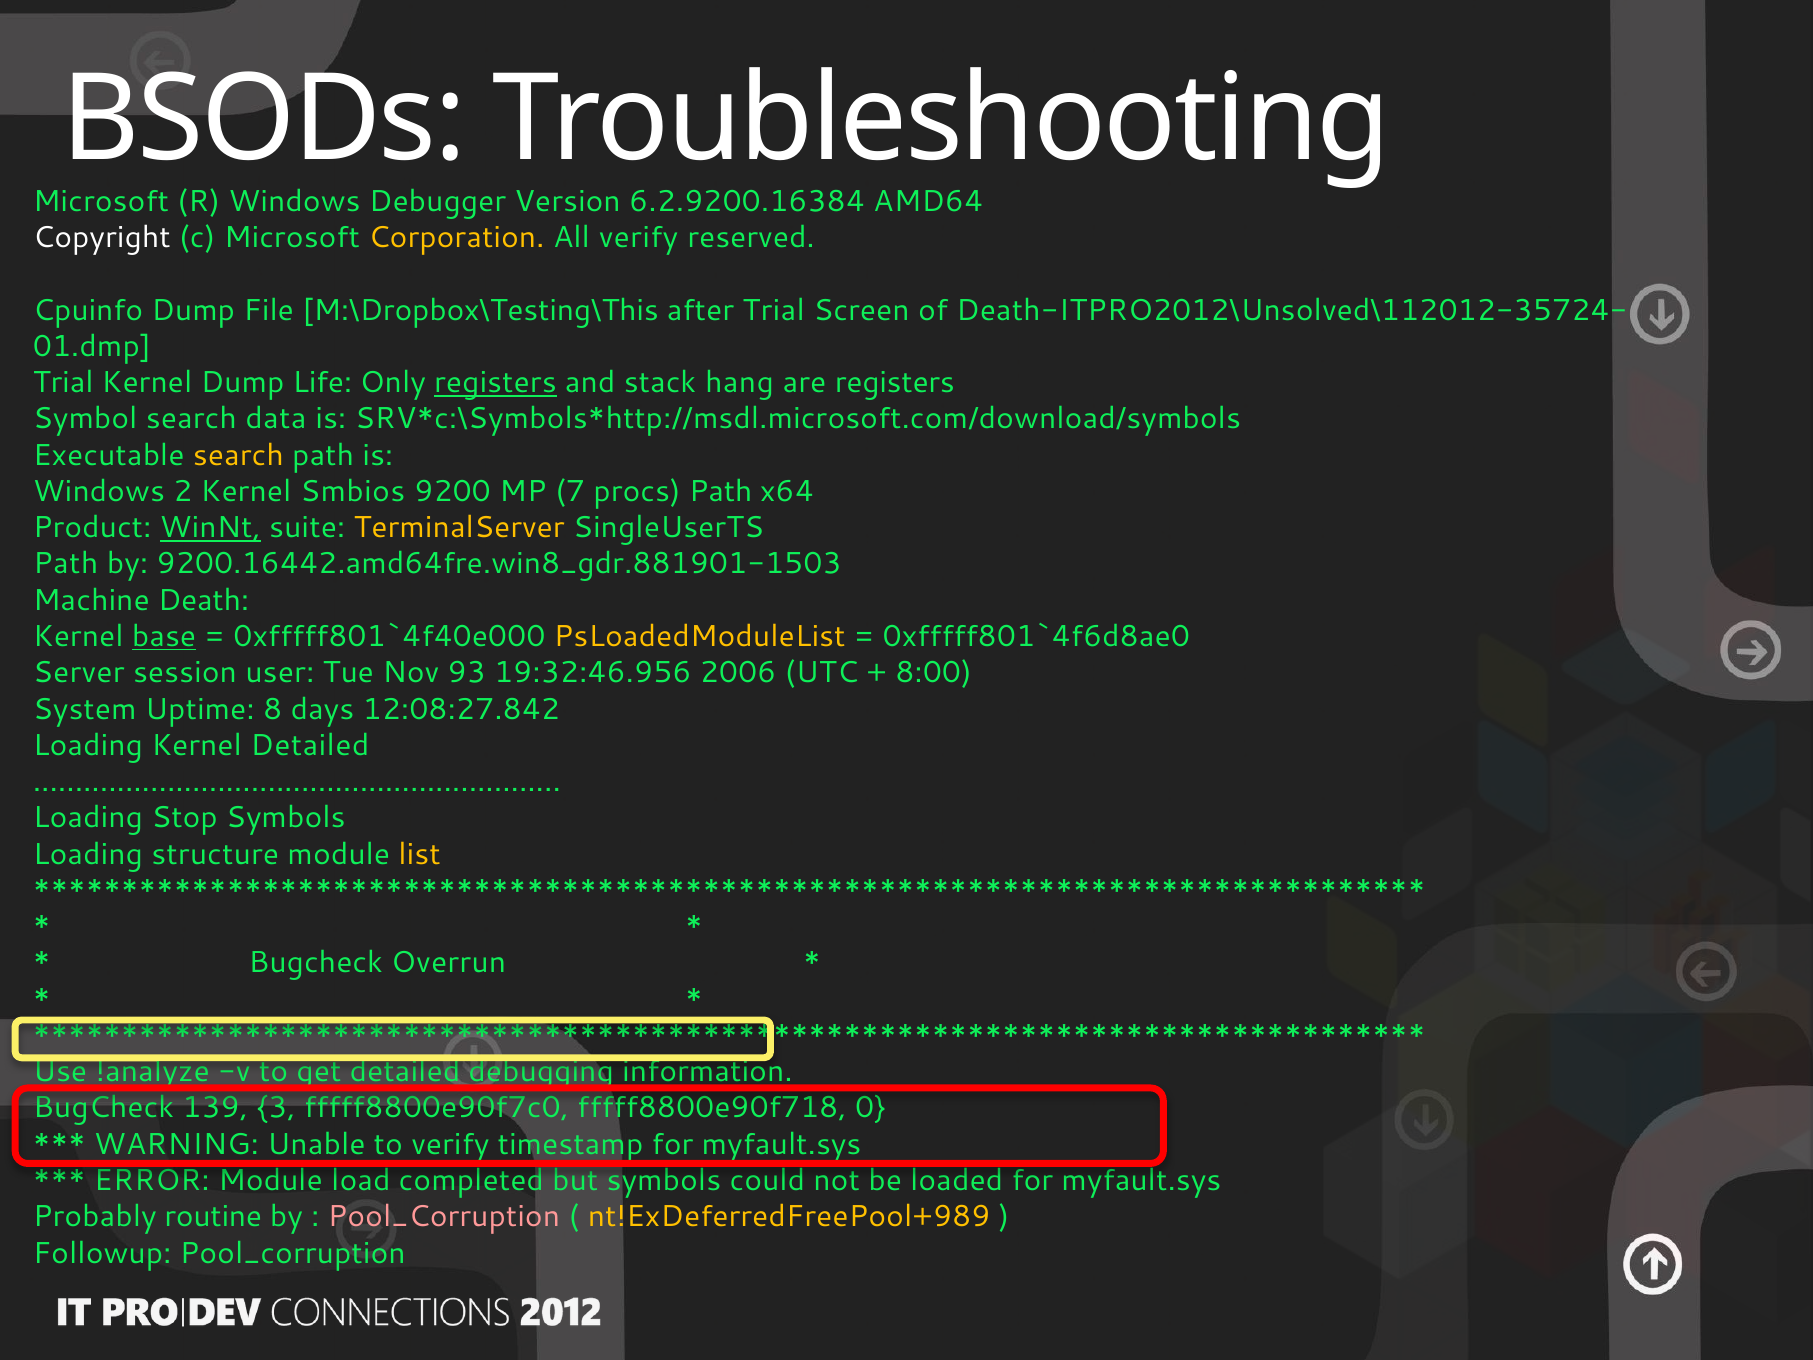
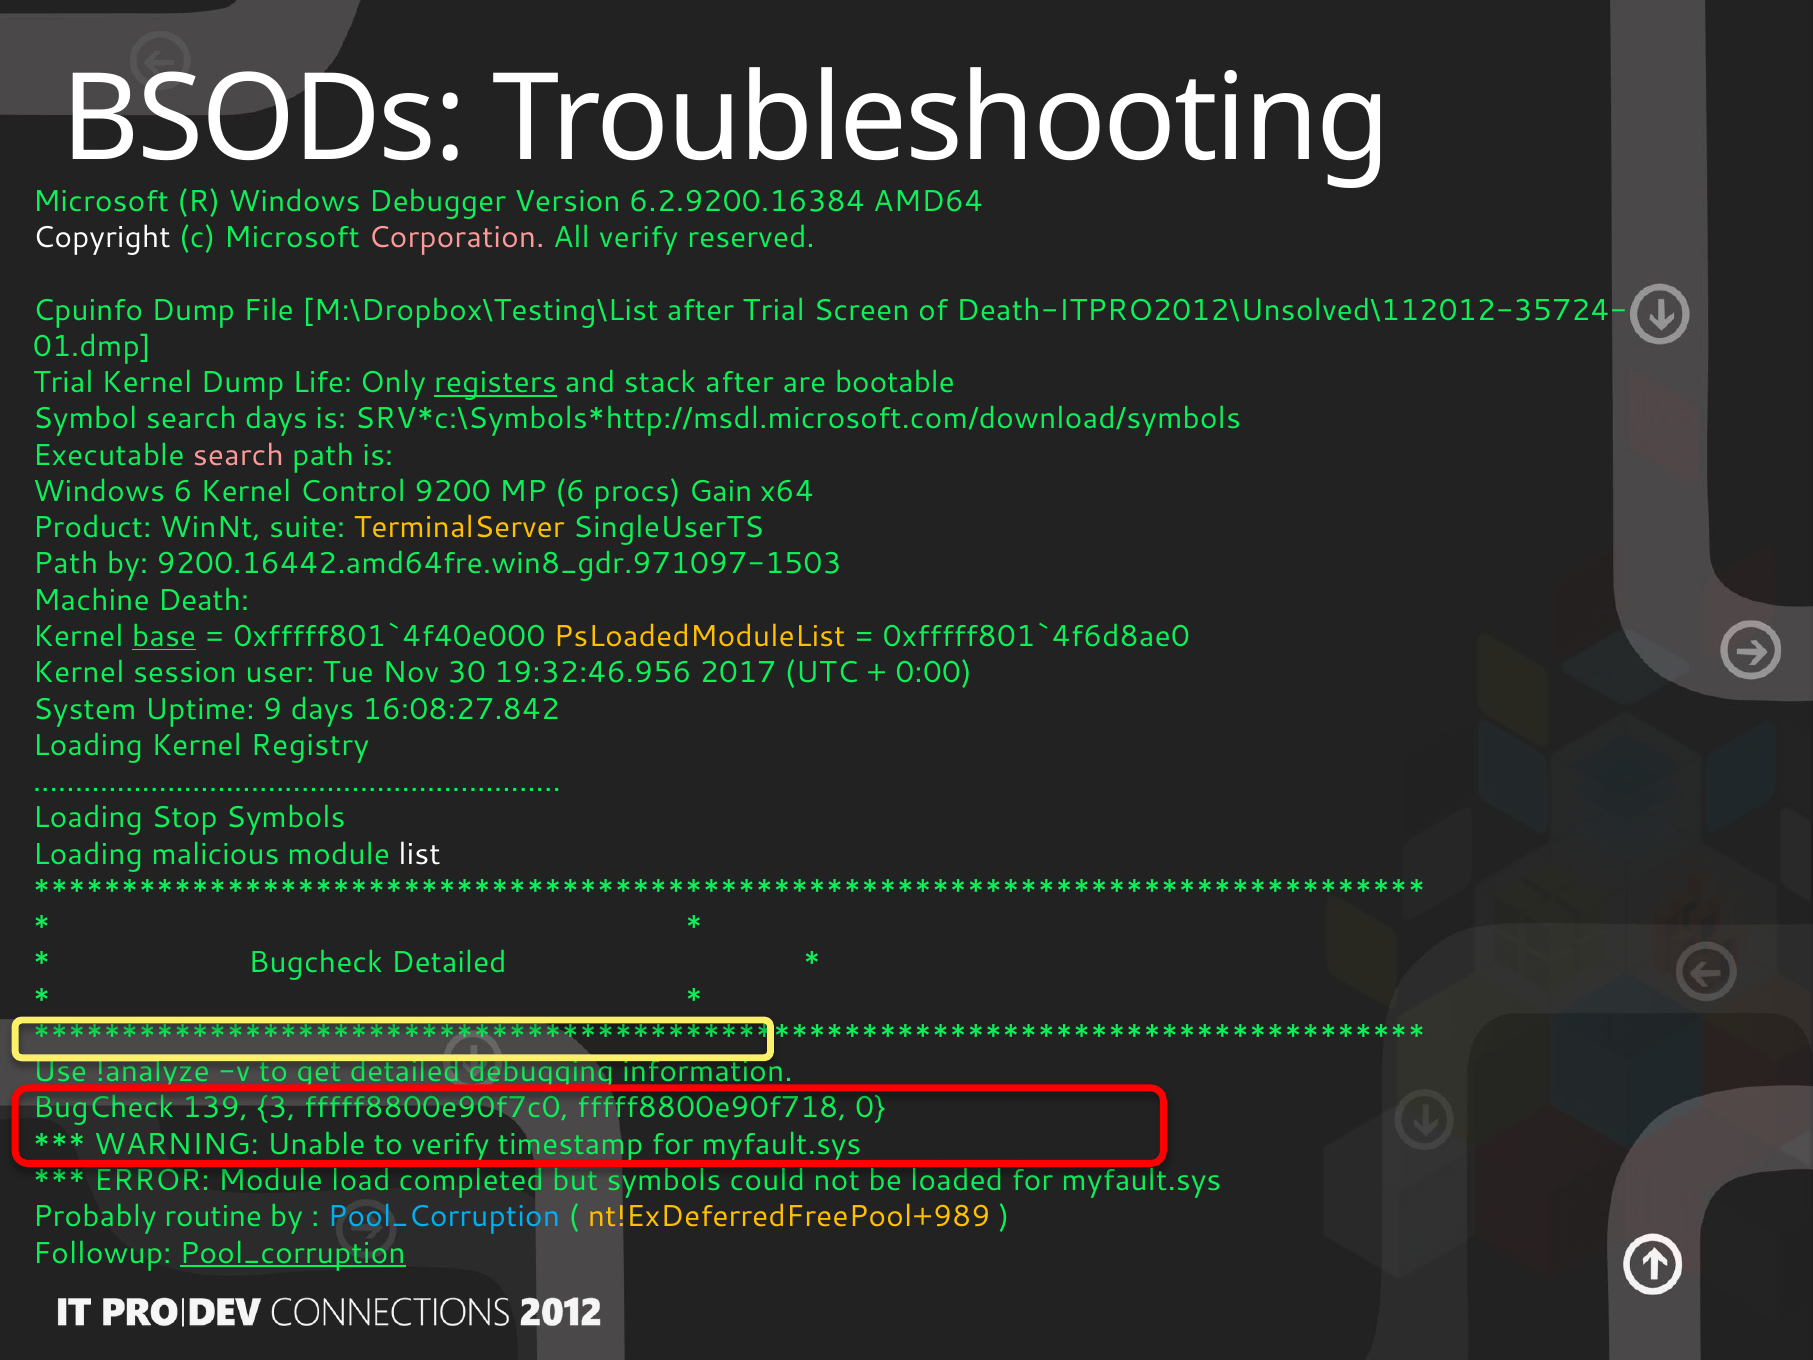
Corporation colour: yellow -> pink (457, 238)
M:\Dropbox\Testing\This: M:\Dropbox\Testing\This -> M:\Dropbox\Testing\List (481, 310)
stack hang: hang -> after (739, 383)
are registers: registers -> bootable (895, 383)
search data: data -> days (276, 419)
search colour: yellow -> pink (238, 455)
Windows 2: 2 -> 6 (183, 491)
Smbios: Smbios -> Control (353, 491)
MP 7: 7 -> 6 (570, 491)
procs Path: Path -> Gain (721, 491)
WinNt underline: present -> none (210, 528)
9200.16442.amd64fre.win8_gdr.881901-1503: 9200.16442.amd64fre.win8_gdr.881901-1503 -> 9200.16442.amd64fre.win8_gdr.971097-1503 (499, 564)
Server: Server -> Kernel (79, 673)
93: 93 -> 30 (467, 673)
2006: 2006 -> 2017 (738, 673)
8:00: 8:00 -> 0:00 (934, 673)
8: 8 -> 9 (273, 709)
12:08:27.842: 12:08:27.842 -> 16:08:27.842 (461, 709)
Kernel Detailed: Detailed -> Registry (310, 745)
structure: structure -> malicious (215, 854)
list colour: yellow -> white (420, 854)
Bugcheck Overrun: Overrun -> Detailed (449, 963)
Pool_Corruption colour: pink -> light blue (444, 1217)
Pool_corruption underline: none -> present (293, 1253)
